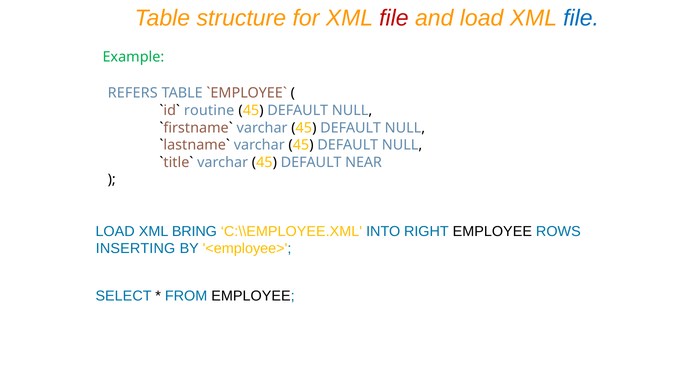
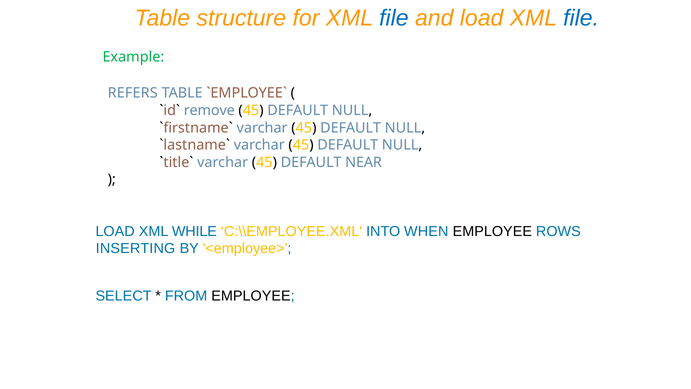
file colour: red -> blue (394, 18)
routine: routine -> remove (209, 110)
BRING: BRING -> WHILE (194, 231)
RIGHT: RIGHT -> WHEN (426, 231)
